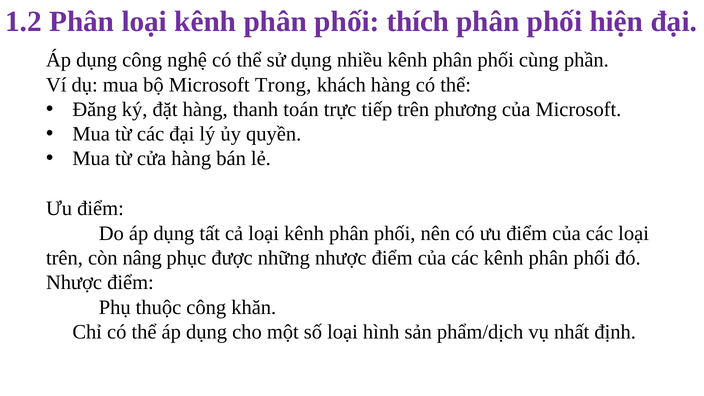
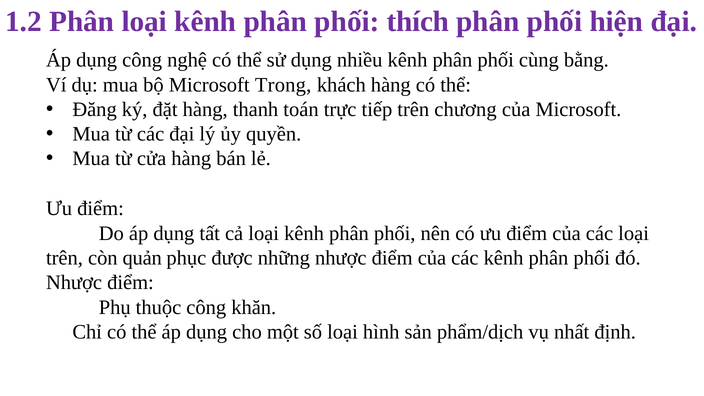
phần: phần -> bằng (586, 60)
phương: phương -> chương (466, 109)
nâng: nâng -> quản (142, 258)
